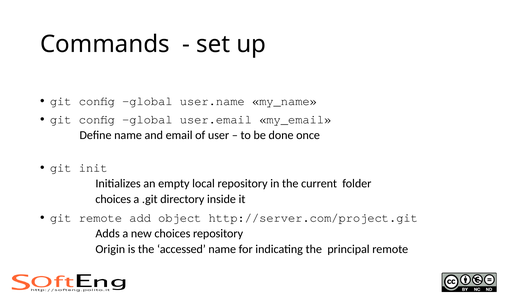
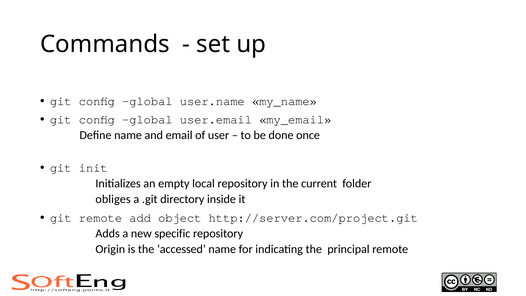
choices: choices -> obliges (113, 199)
new choices: choices -> specific (172, 233)
